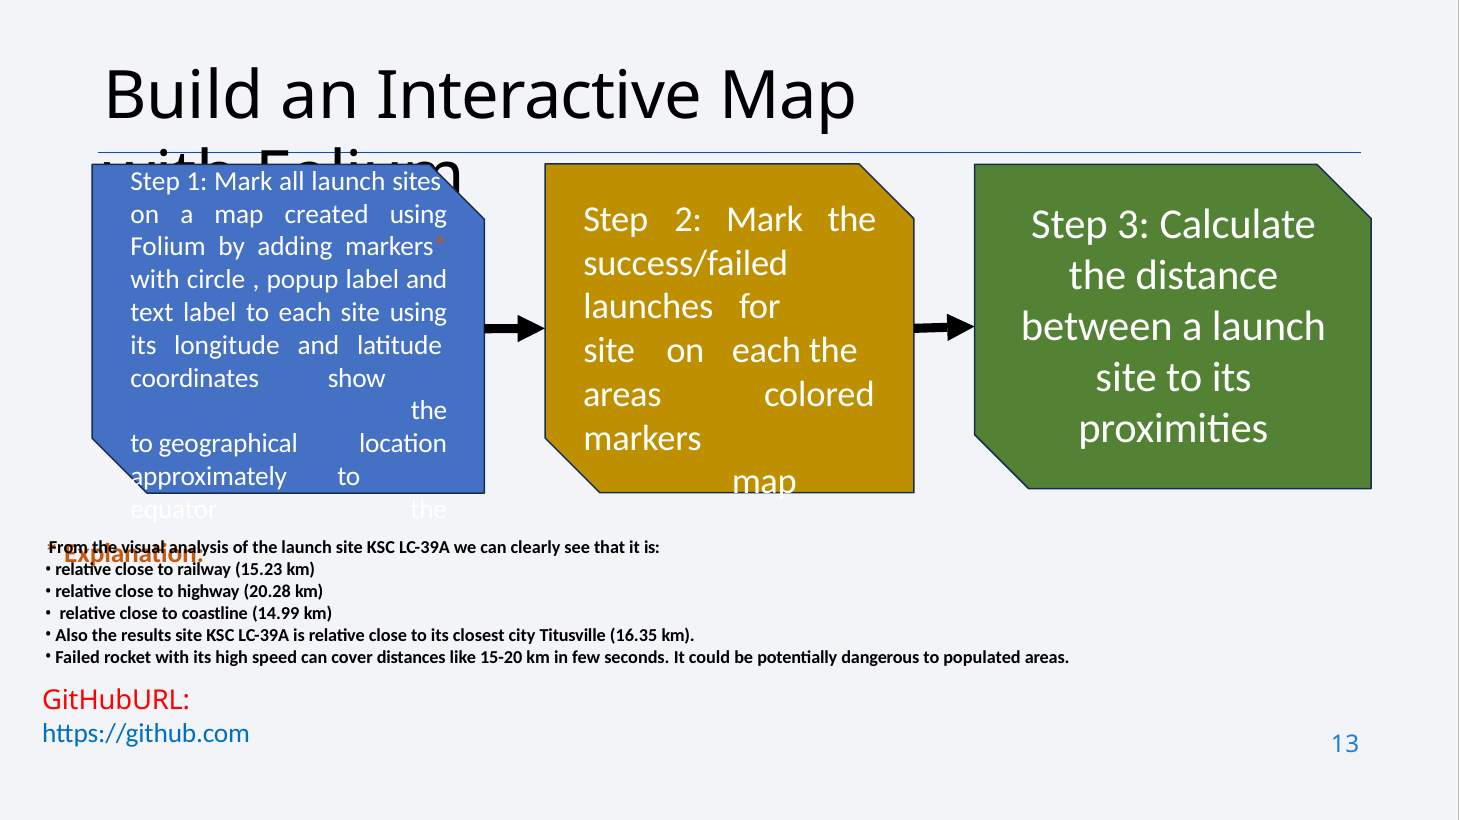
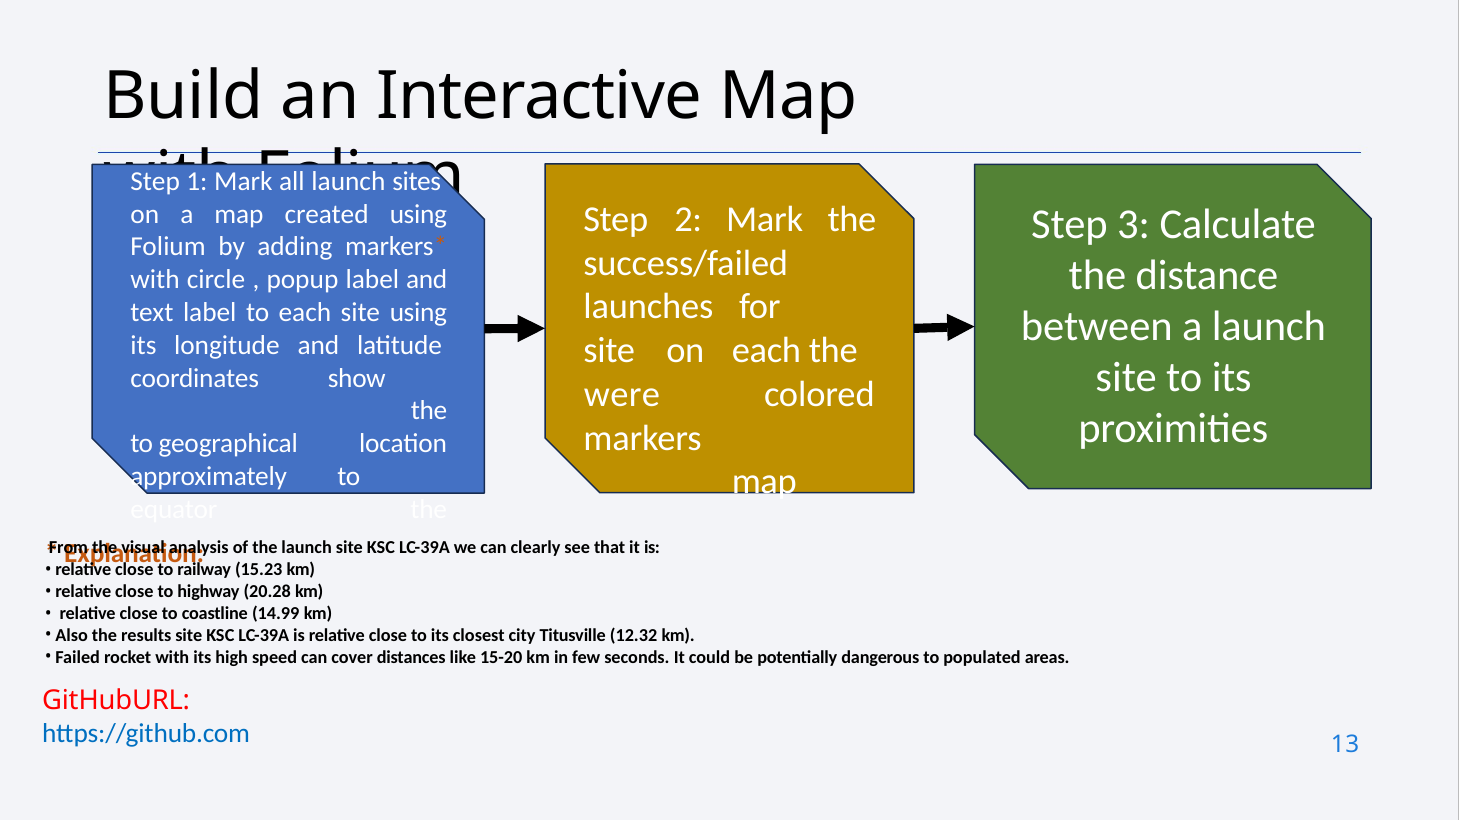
areas: areas -> were (622, 395)
16.35: 16.35 -> 12.32 (634, 636)
